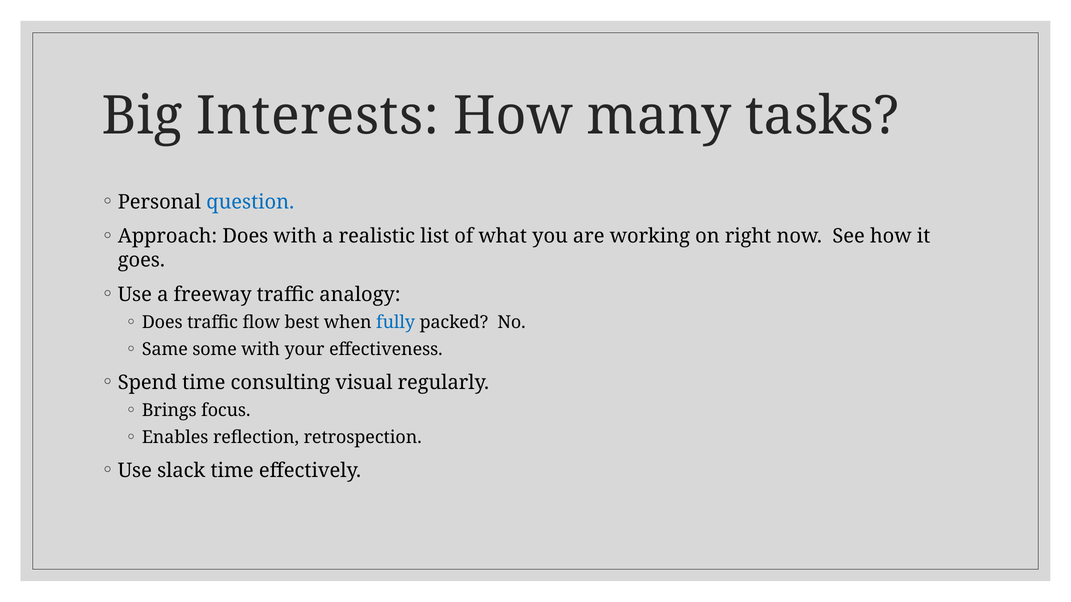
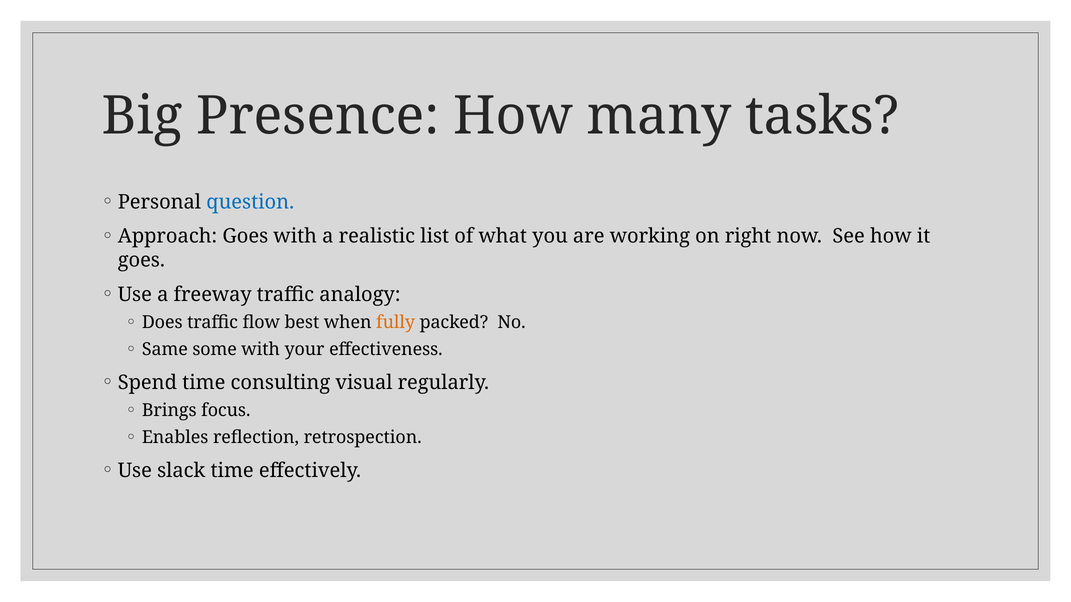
Interests: Interests -> Presence (318, 116)
Approach Does: Does -> Goes (245, 236)
fully colour: blue -> orange (396, 323)
